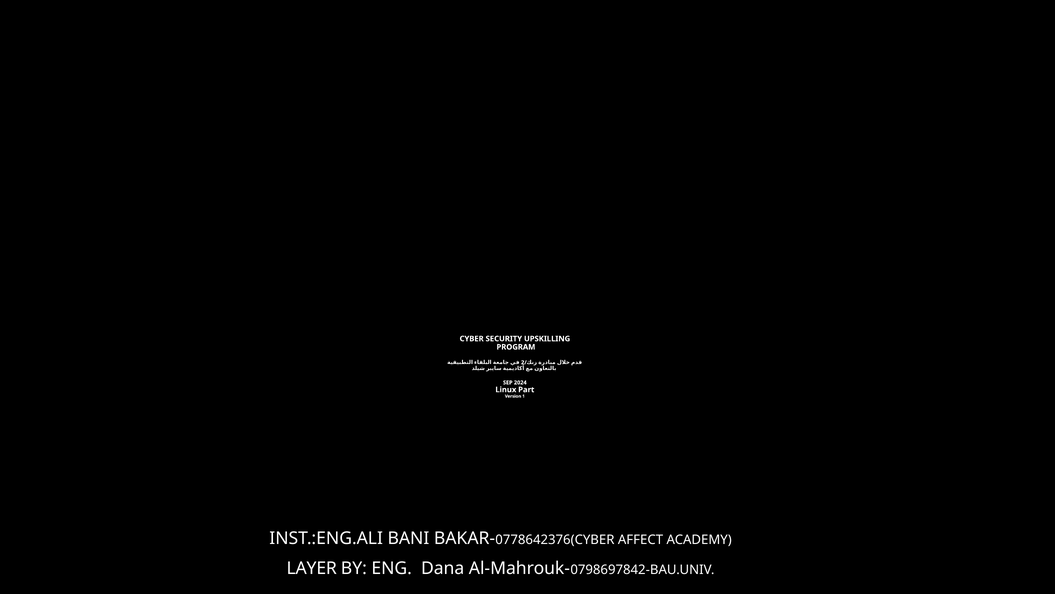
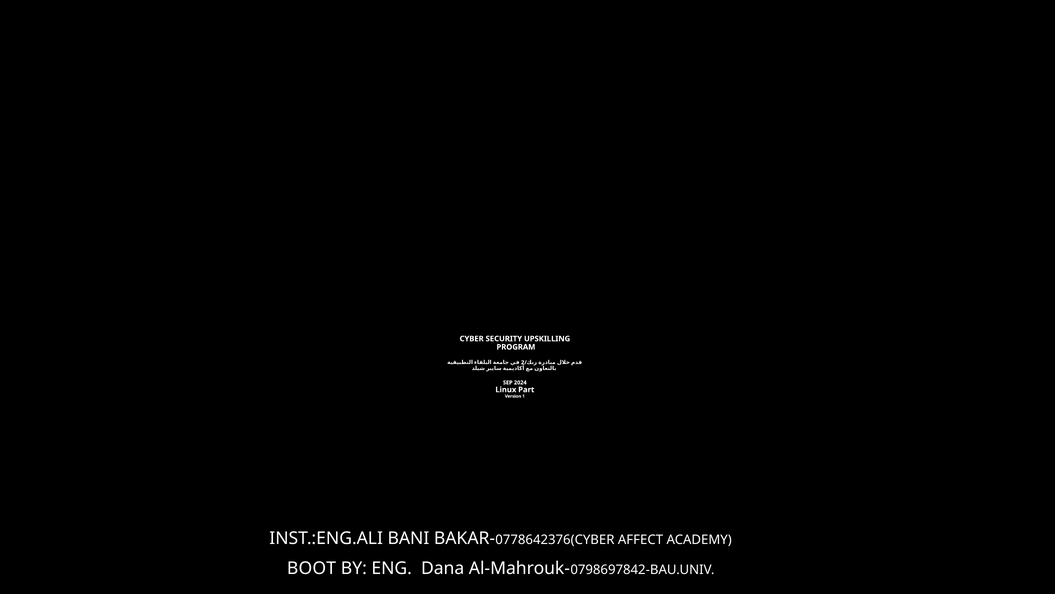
LAYER: LAYER -> BOOT (312, 568)
